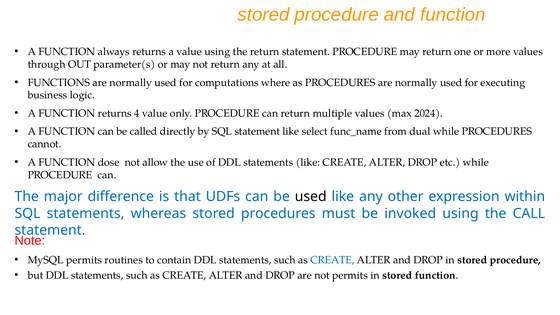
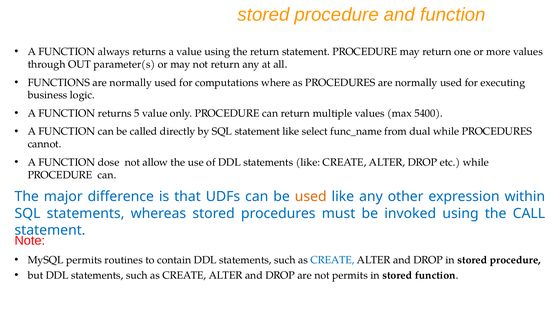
4: 4 -> 5 (137, 113)
2024: 2024 -> 5400 (429, 113)
used colour: black -> orange (311, 197)
